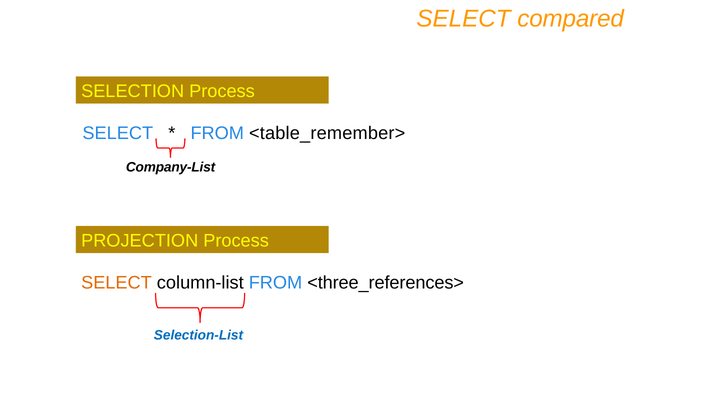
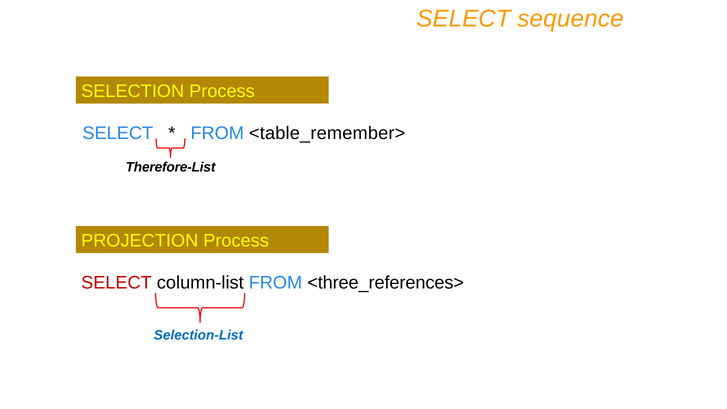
compared: compared -> sequence (570, 19)
Company-List: Company-List -> Therefore-List (171, 167)
SELECT colour: orange -> red (116, 283)
